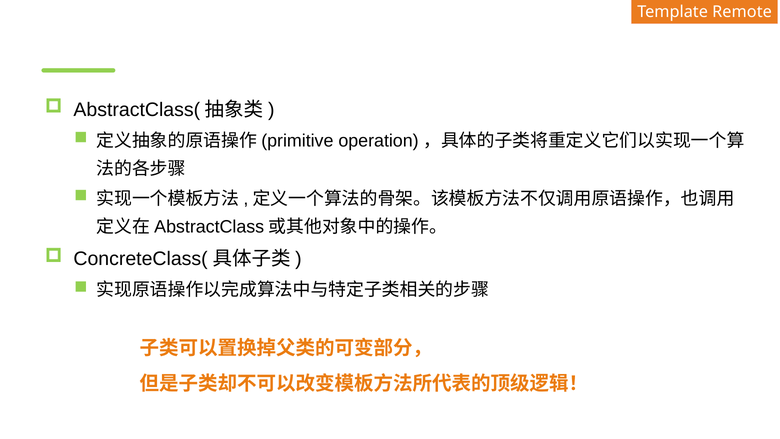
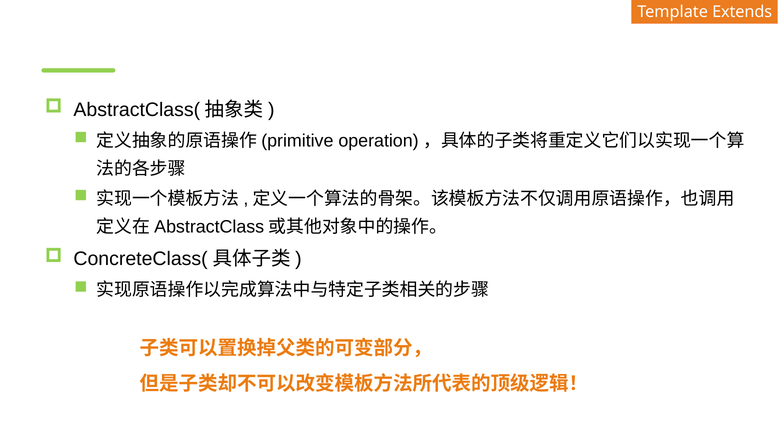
Remote: Remote -> Extends (742, 12)
